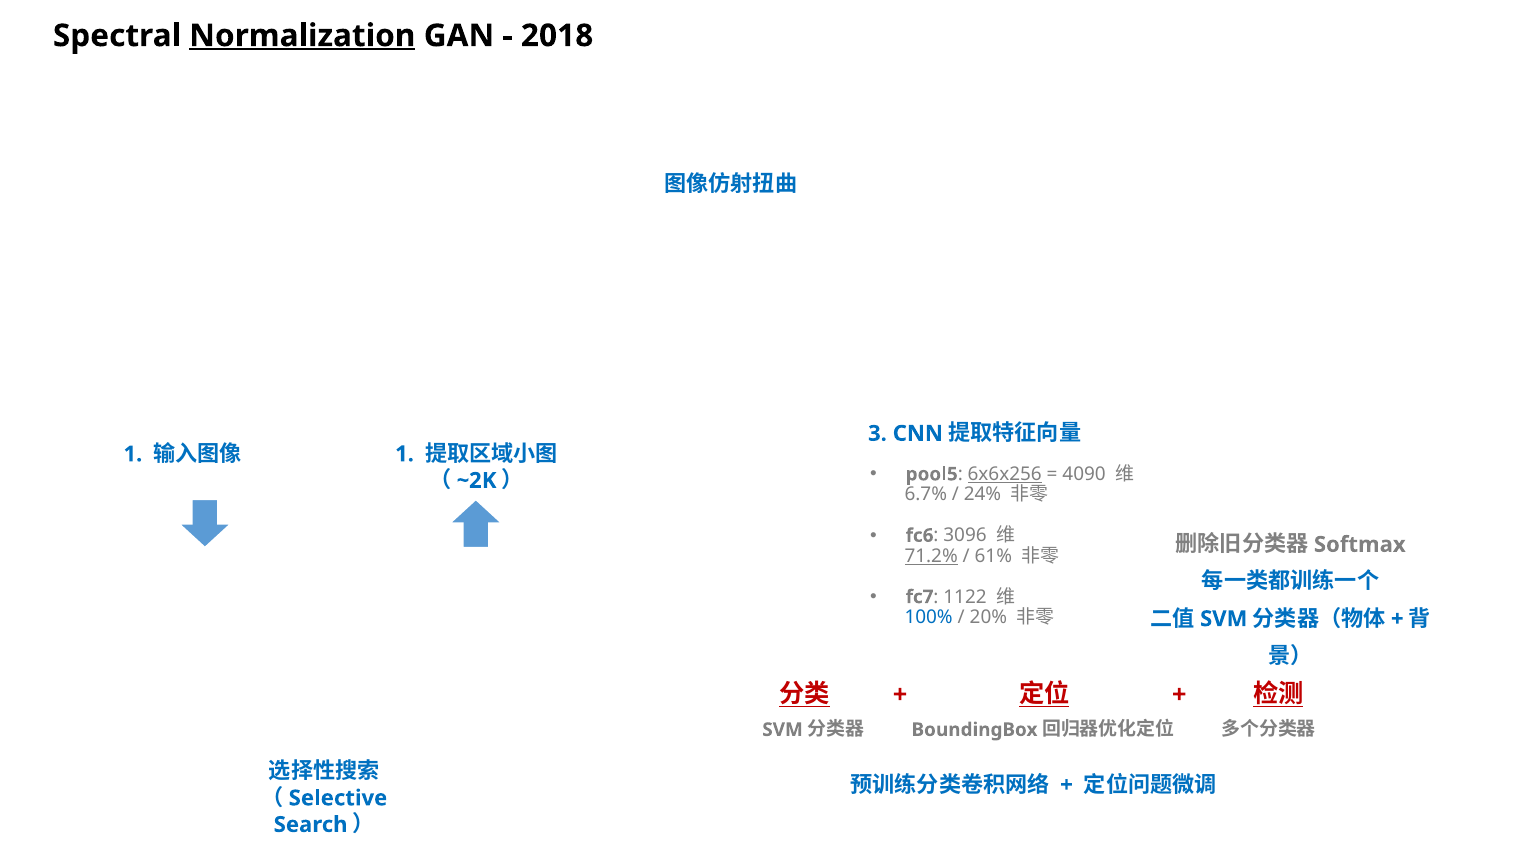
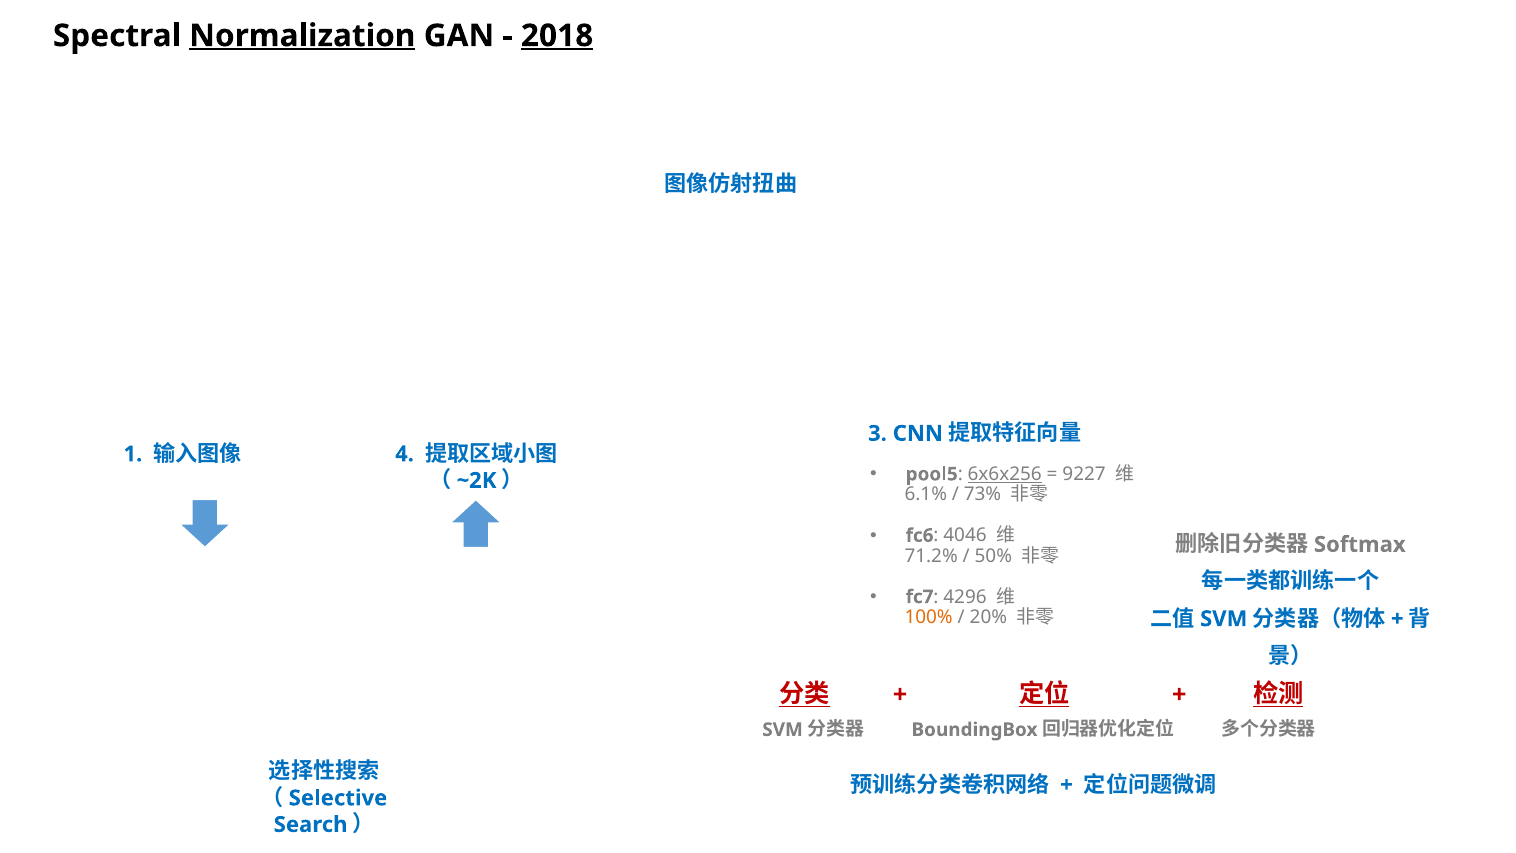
2018 underline: none -> present (557, 36)
1: 1 -> 4 (405, 454)
4090: 4090 -> 9227 (1084, 474)
6.7%: 6.7% -> 6.1% (926, 494)
24%: 24% -> 73% (983, 494)
3096: 3096 -> 4046 (965, 535)
71.2% underline: present -> none (931, 556)
61%: 61% -> 50% (993, 556)
1122: 1122 -> 4296 (965, 597)
100% colour: blue -> orange (929, 617)
